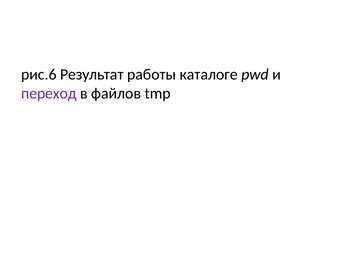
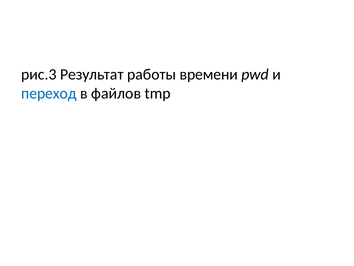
рис.6: рис.6 -> рис.3 (39, 74)
каталоге: каталоге -> времени (209, 74)
переход colour: purple -> blue (49, 93)
